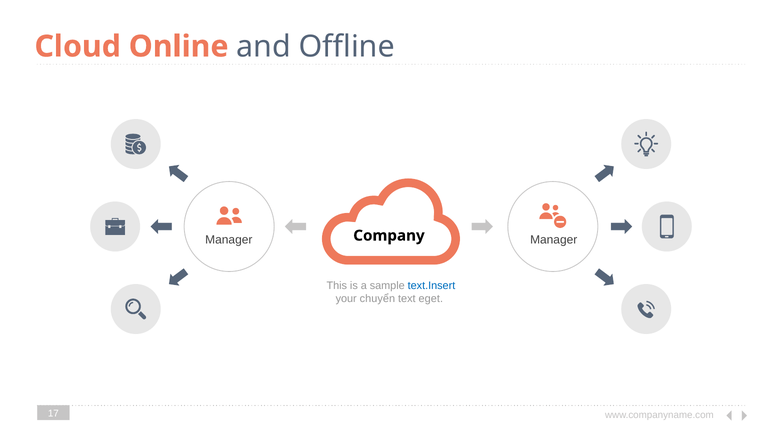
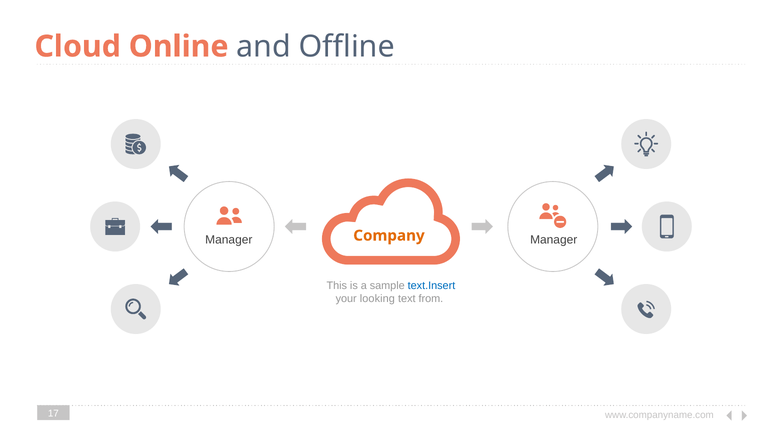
Company colour: black -> orange (389, 236)
chuyển: chuyển -> looking (377, 299)
eget: eget -> from (431, 299)
